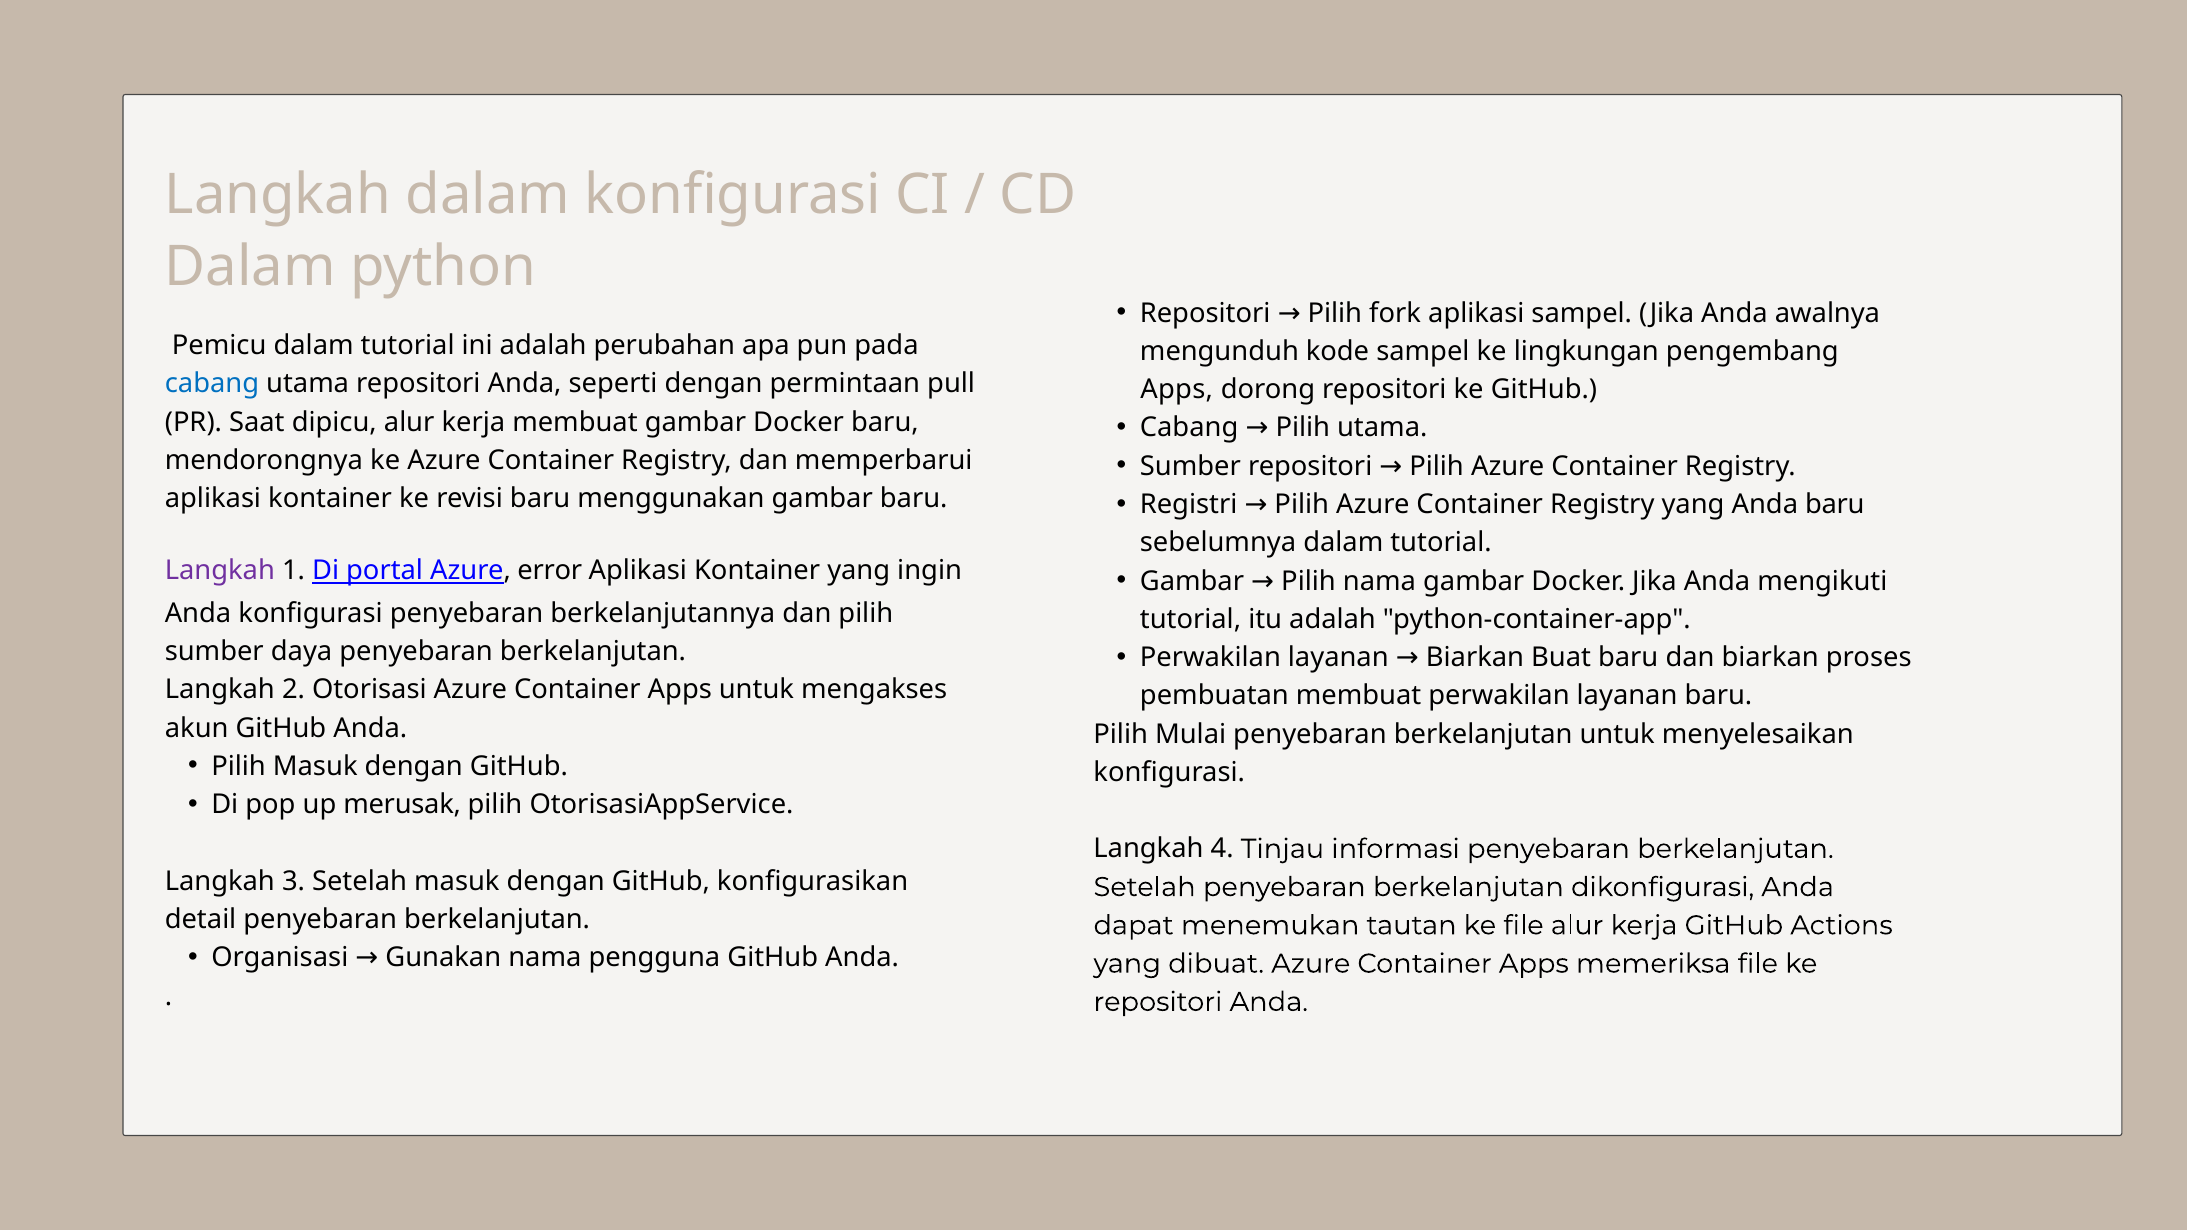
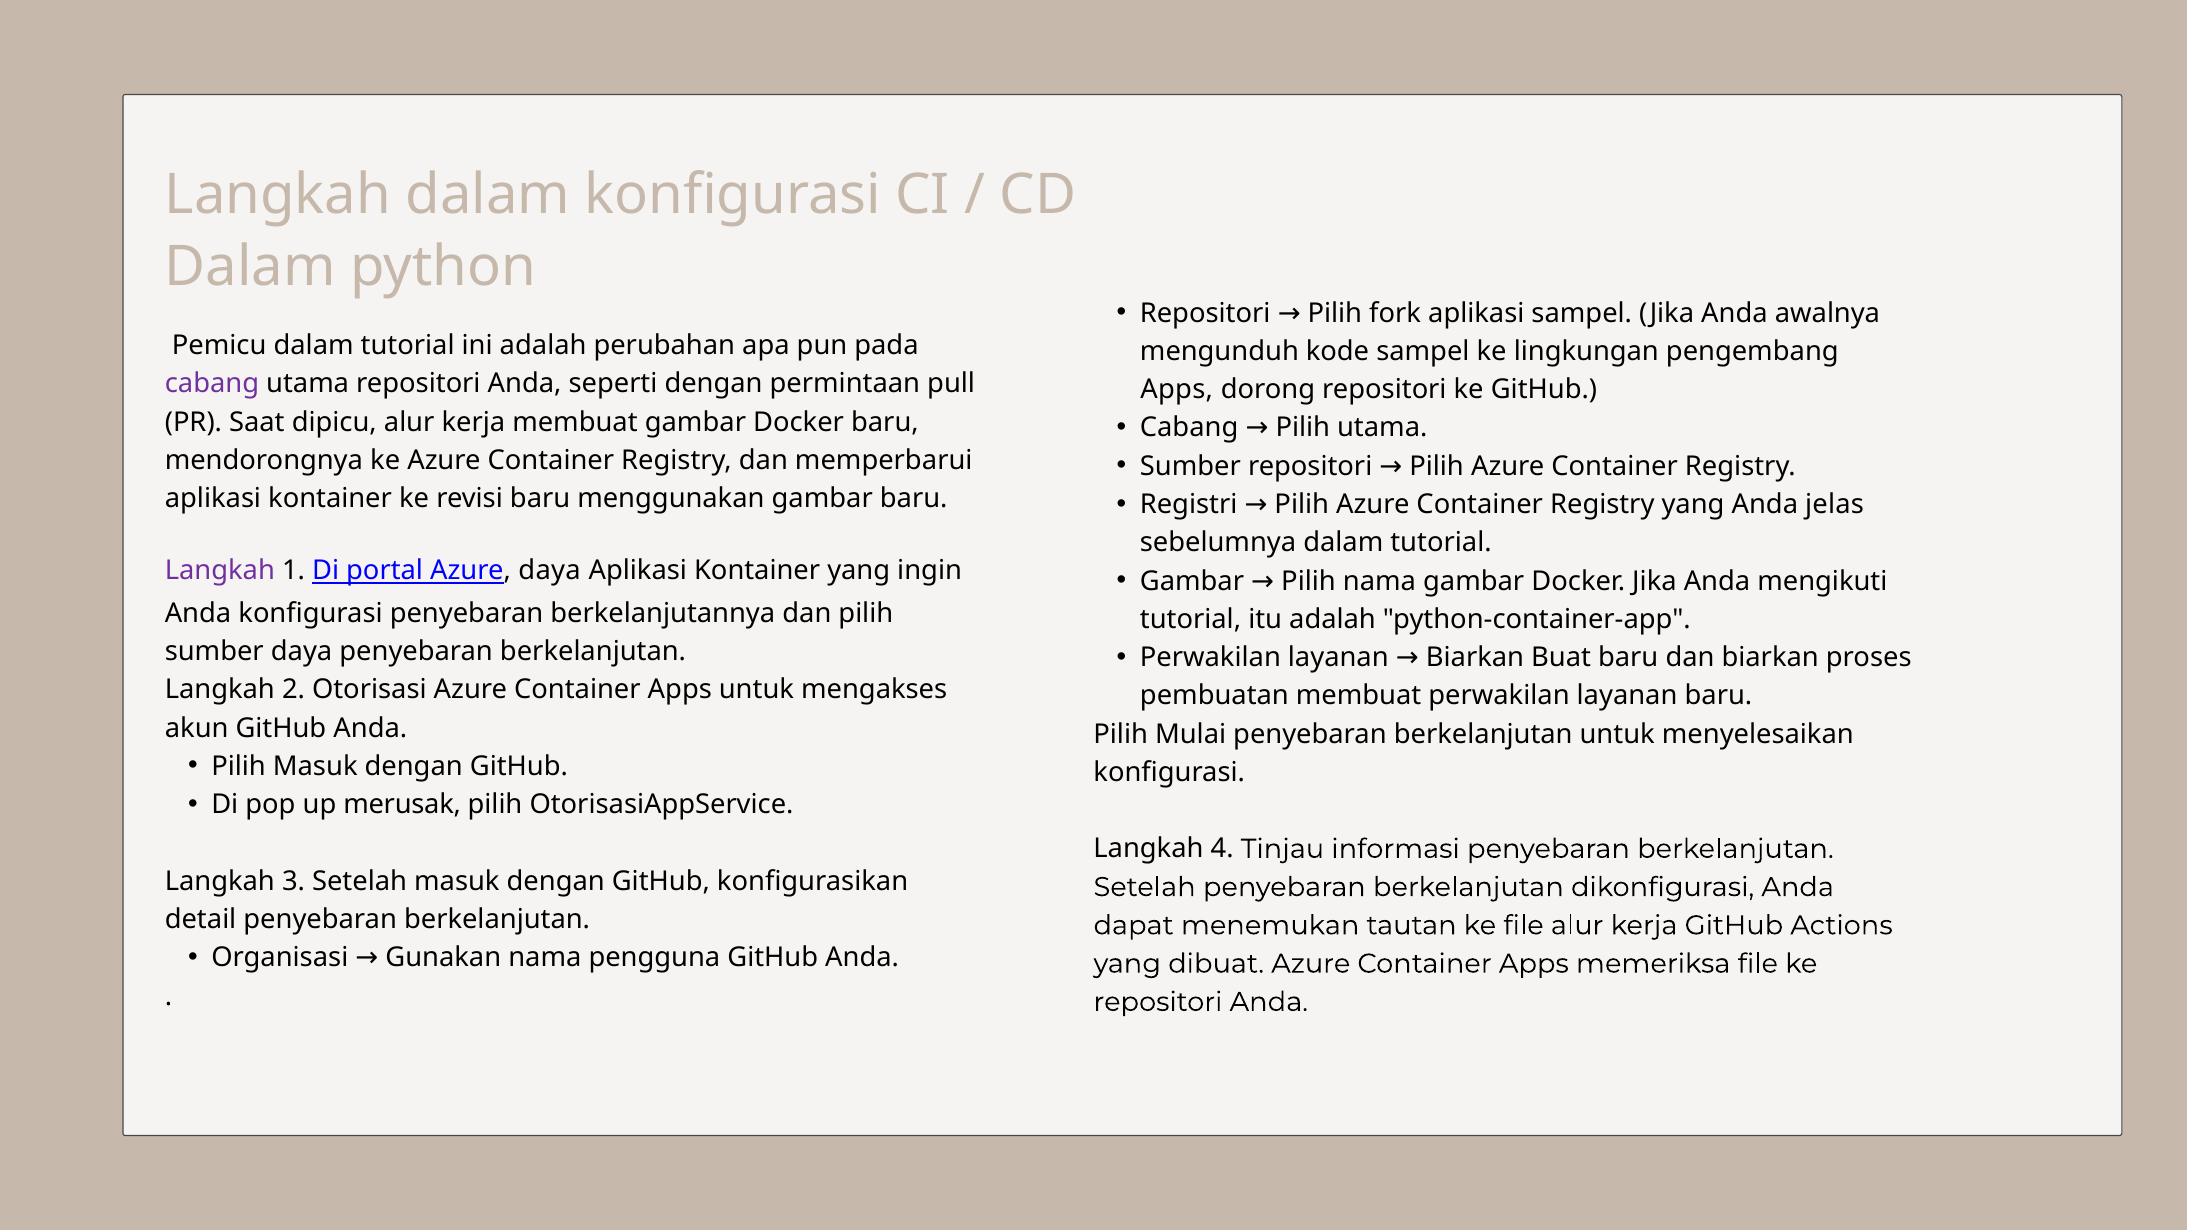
cabang colour: blue -> purple (212, 384)
Anda baru: baru -> jelas (1835, 505)
Azure error: error -> daya (550, 571)
